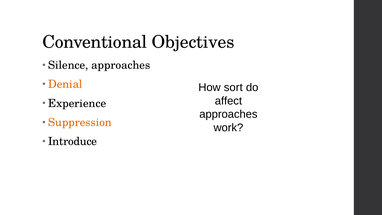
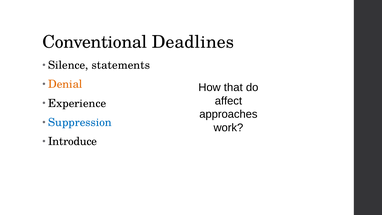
Objectives: Objectives -> Deadlines (193, 42)
Silence approaches: approaches -> statements (121, 65)
sort: sort -> that (233, 87)
Suppression colour: orange -> blue (80, 122)
